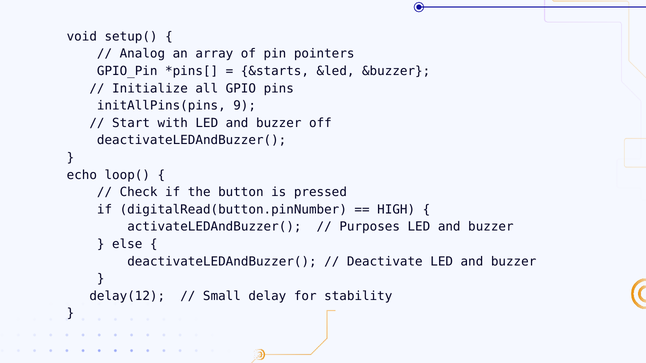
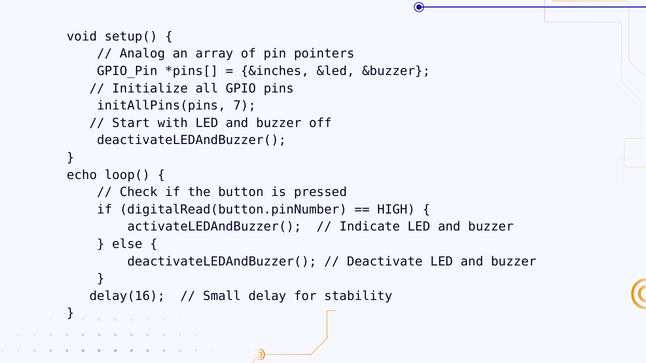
&starts: &starts -> &inches (275, 71)
9: 9 -> 7 (245, 106)
Purposes: Purposes -> Indicate (370, 227)
delay(12: delay(12 -> delay(16 (127, 296)
